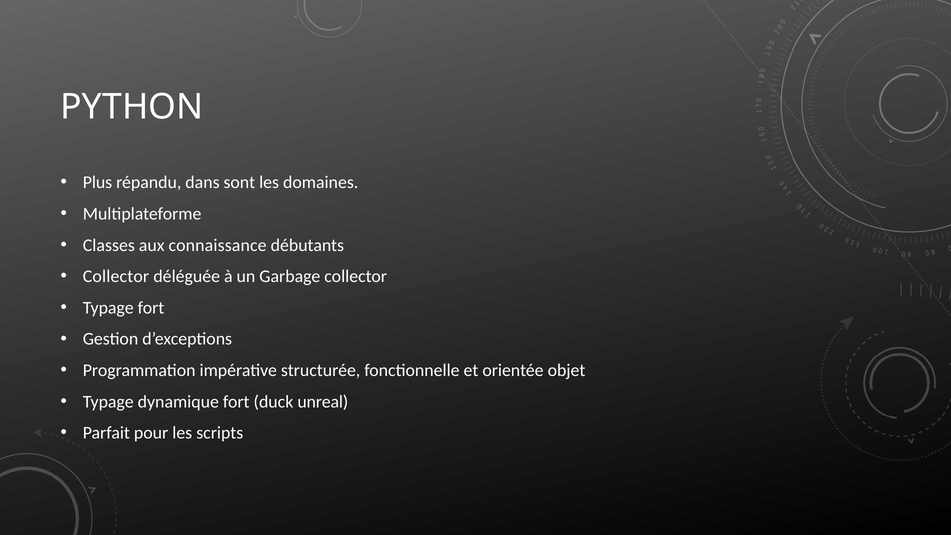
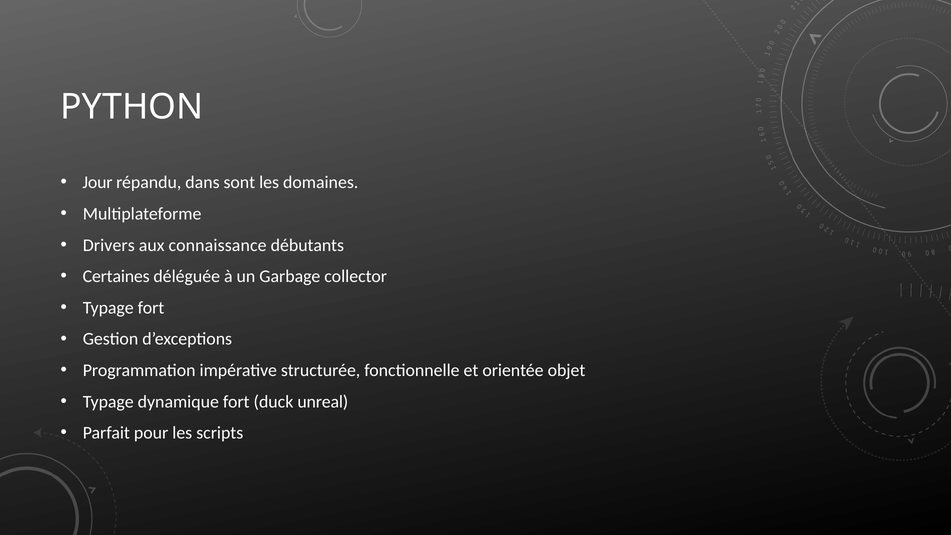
Plus: Plus -> Jour (98, 183)
Classes: Classes -> Drivers (109, 245)
Collector: Collector -> Certaines (116, 276)
